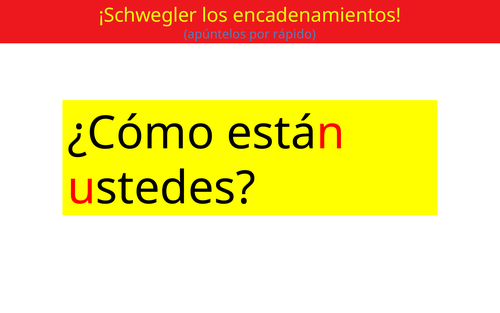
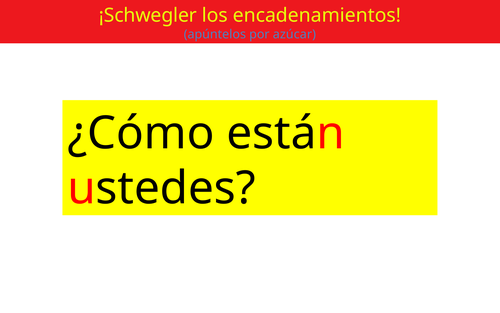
rápido: rápido -> azúcar (294, 34)
